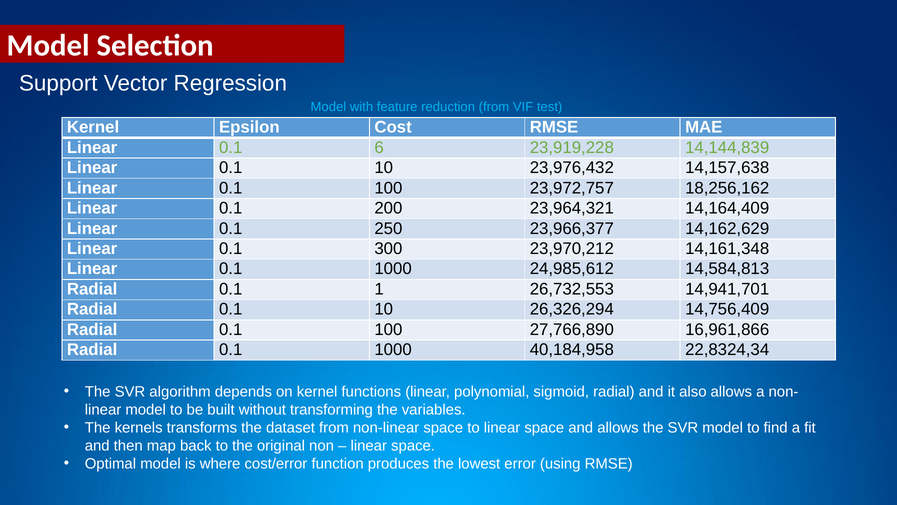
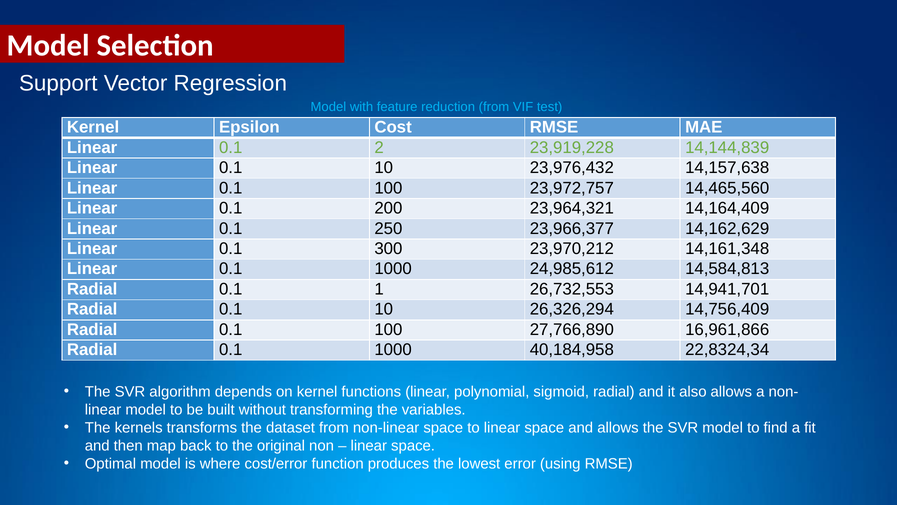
6: 6 -> 2 (379, 147)
18,256,162: 18,256,162 -> 14,465,560 (727, 188)
